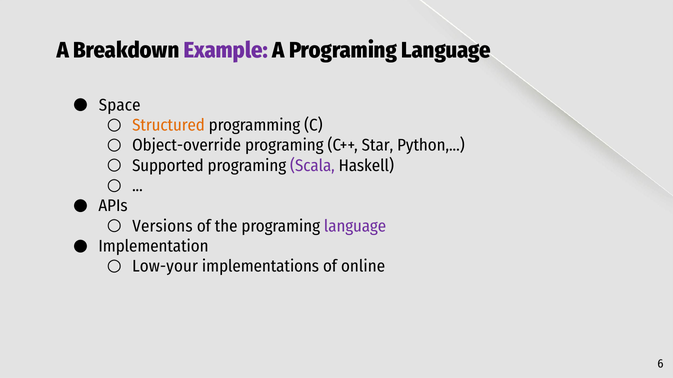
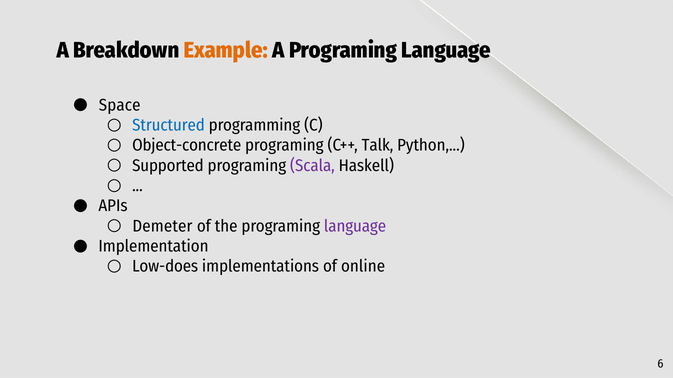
Example colour: purple -> orange (226, 50)
Structured colour: orange -> blue (169, 125)
Object-override: Object-override -> Object-concrete (187, 146)
Star: Star -> Talk (378, 146)
Versions: Versions -> Demeter (162, 226)
Low-your: Low-your -> Low-does (165, 267)
